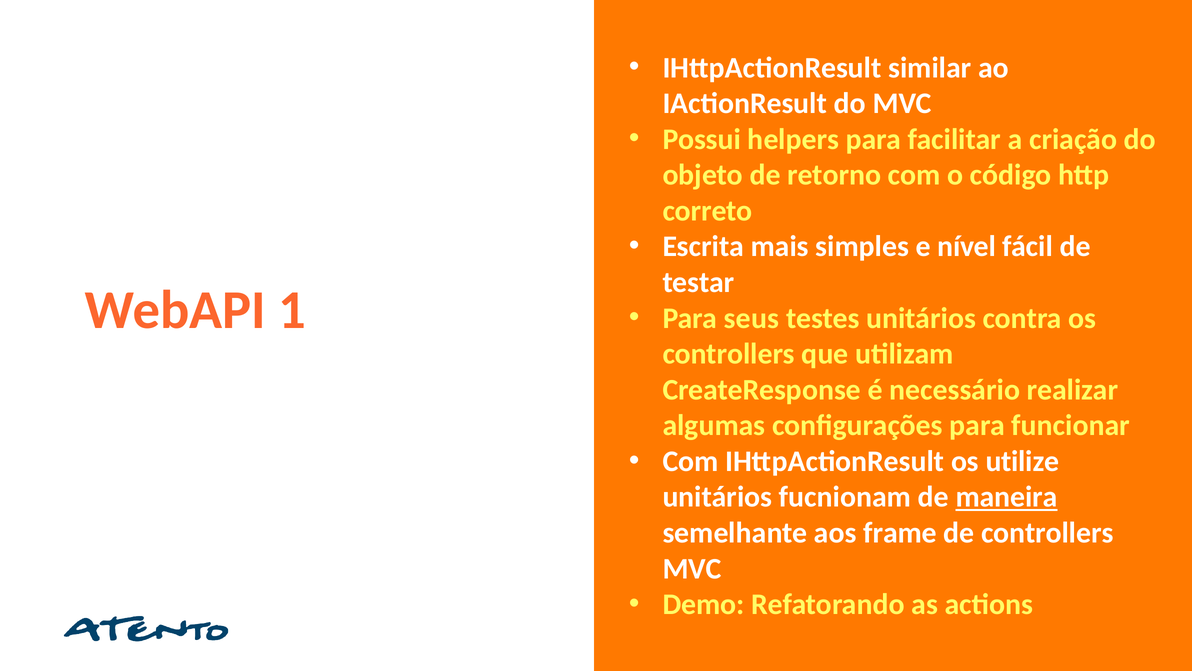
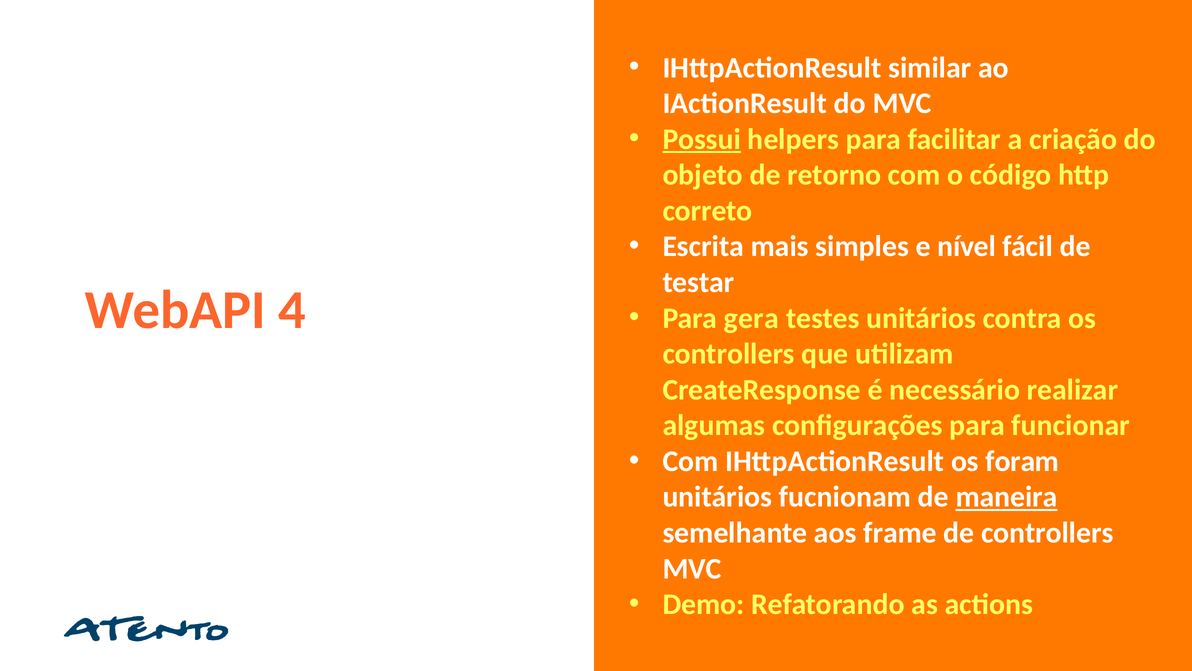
Possui underline: none -> present (702, 139)
1: 1 -> 4 (292, 310)
seus: seus -> gera (751, 318)
utilize: utilize -> foram (1022, 461)
